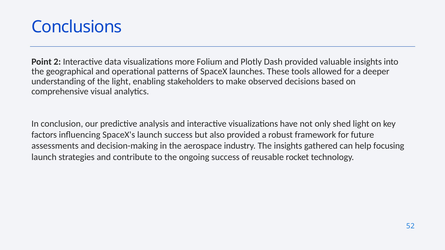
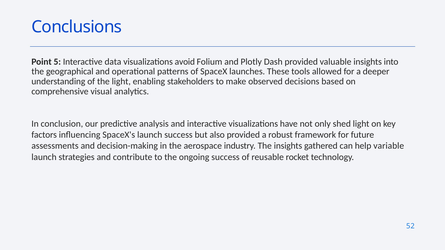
2: 2 -> 5 (57, 62)
more: more -> avoid (185, 62)
focusing: focusing -> variable (389, 146)
